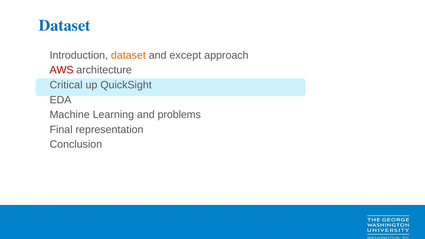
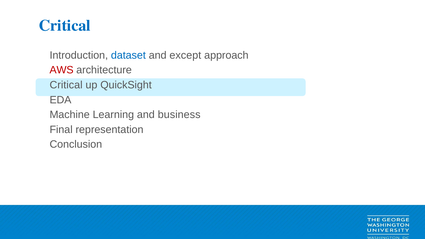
Dataset: Dataset -> Critical (65, 25)
dataset colour: orange -> blue (128, 55)
problems: problems -> business (179, 115)
